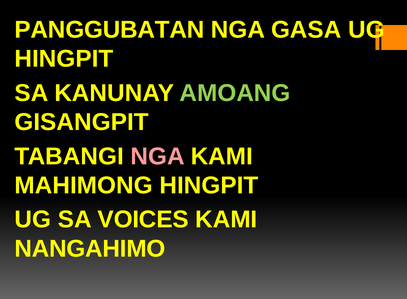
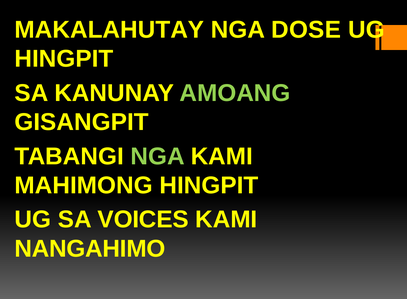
PANGGUBATAN: PANGGUBATAN -> MAKALAHUTAY (109, 30)
GASA: GASA -> DOSE (306, 30)
NGA colour: pink -> light green (158, 156)
